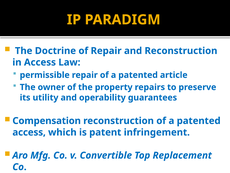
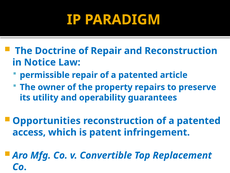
in Access: Access -> Notice (40, 62)
Compensation: Compensation -> Opportunities (47, 120)
